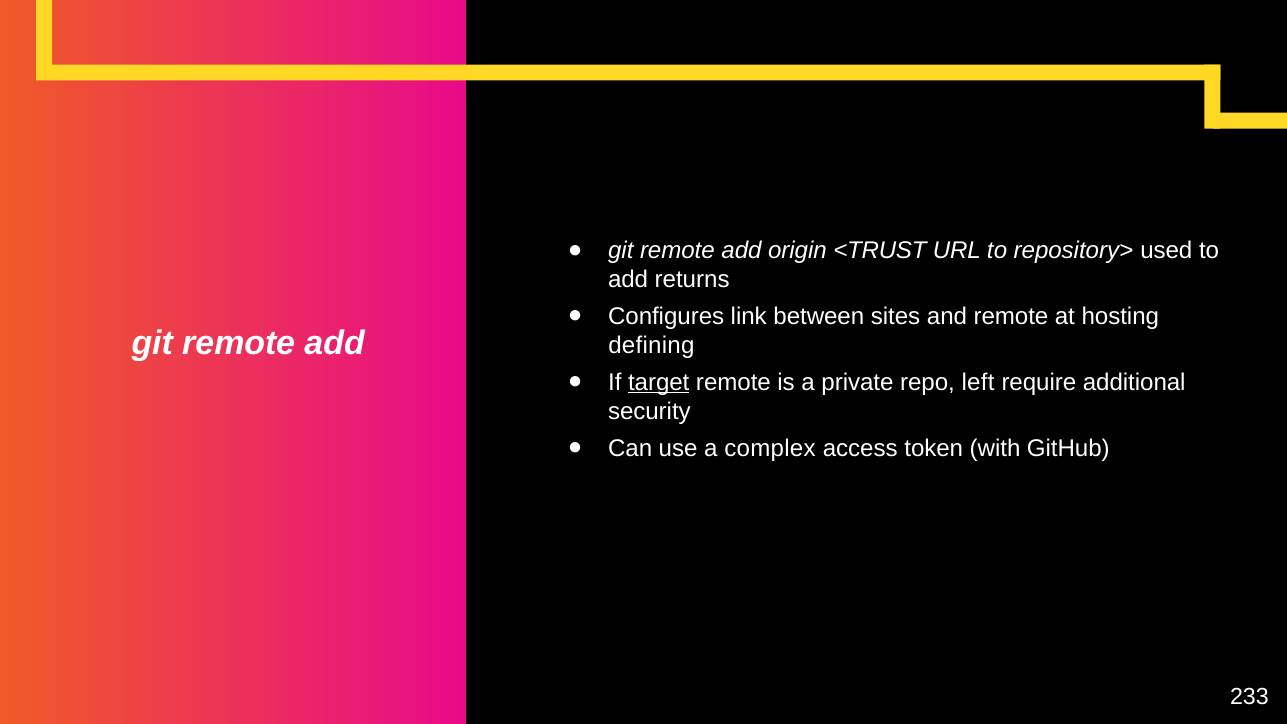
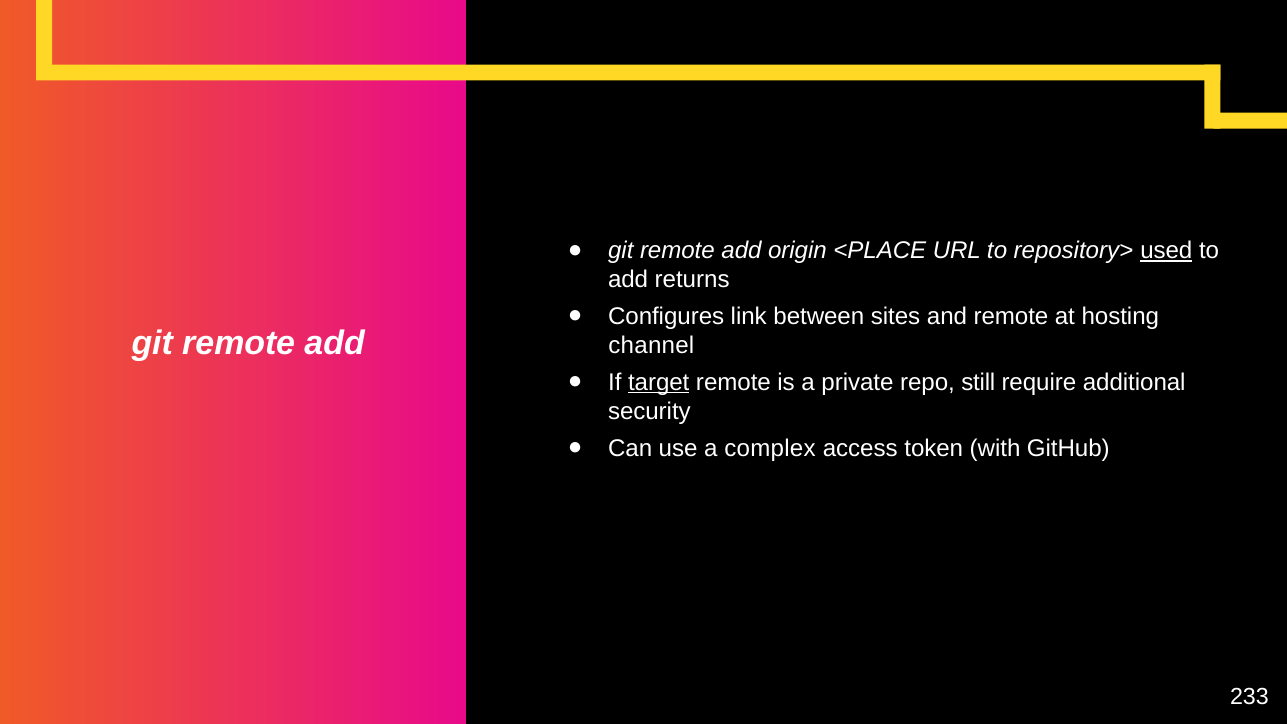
<TRUST: <TRUST -> <PLACE (880, 251)
used underline: none -> present (1166, 251)
defining: defining -> channel (651, 345)
left: left -> still (978, 382)
